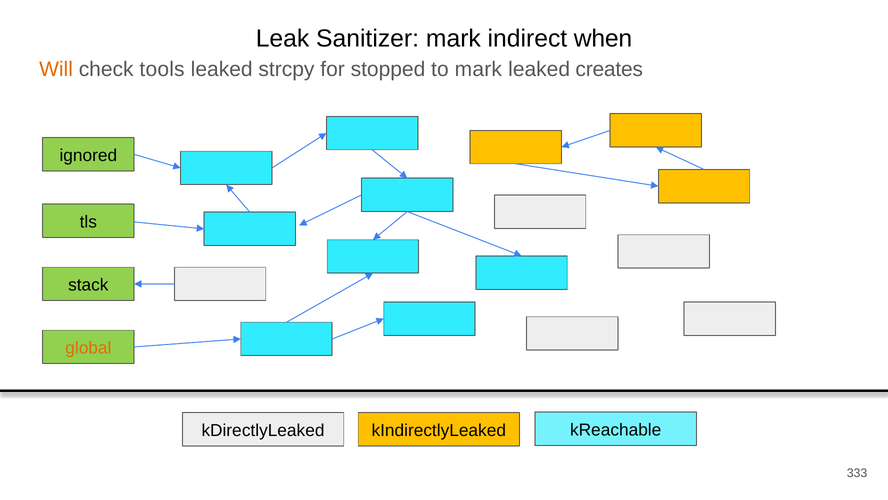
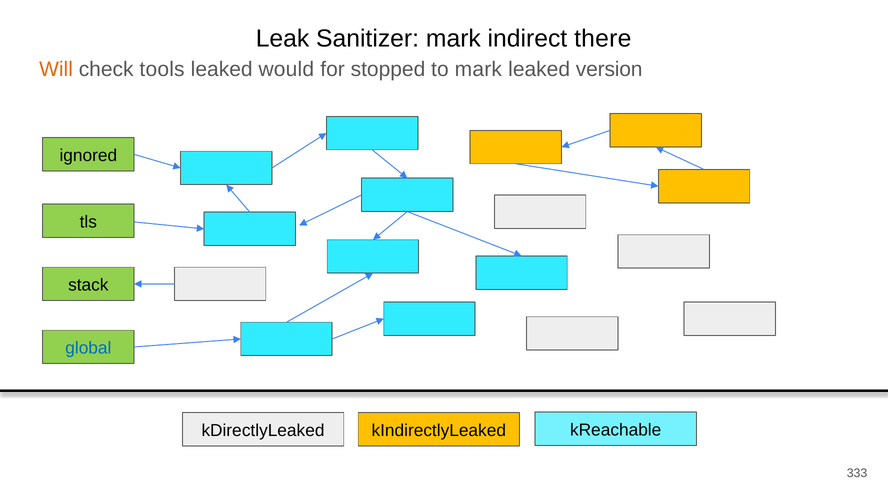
when: when -> there (603, 39)
strcpy: strcpy -> would (286, 69)
creates: creates -> version (609, 69)
global colour: orange -> blue (88, 348)
